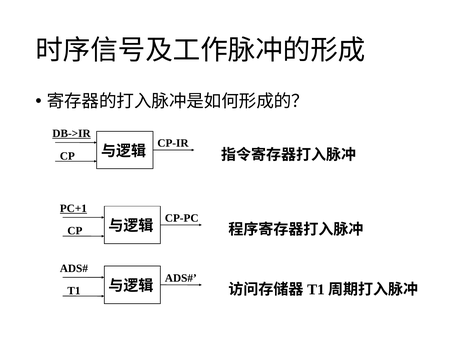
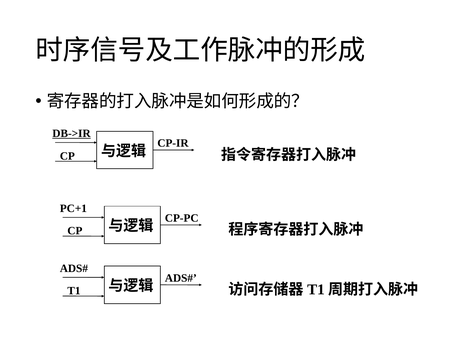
PC+1 underline: present -> none (73, 209)
